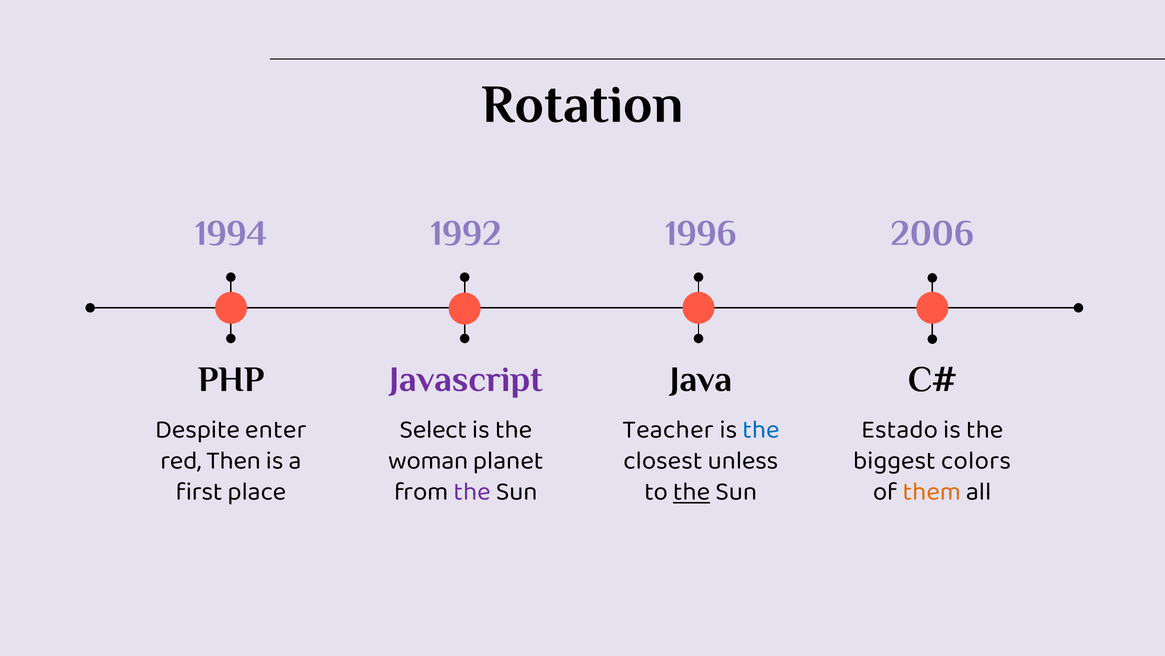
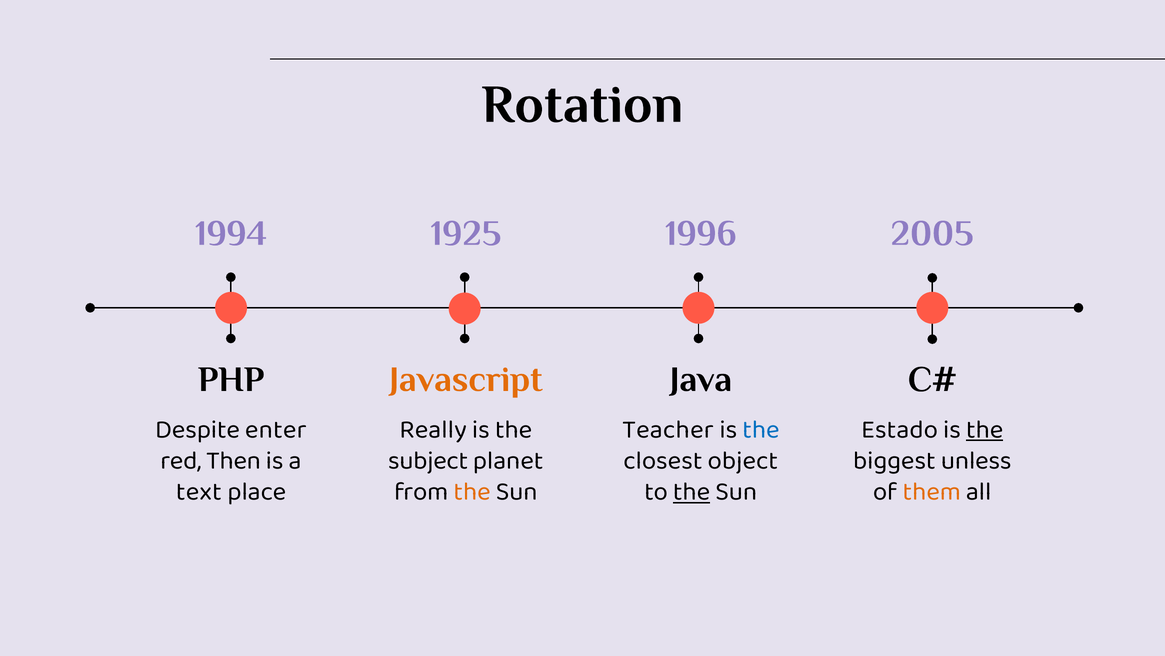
1992: 1992 -> 1925 (466, 233)
2006: 2006 -> 2005 (932, 233)
Javascript colour: purple -> orange (466, 379)
Select: Select -> Really (433, 429)
the underline: none -> present (985, 429)
woman: woman -> subject (428, 460)
unless: unless -> object (743, 460)
colors: colors -> unless (976, 460)
first: first -> text (199, 491)
the colour: purple -> orange (472, 491)
